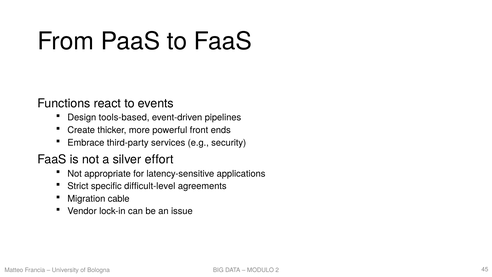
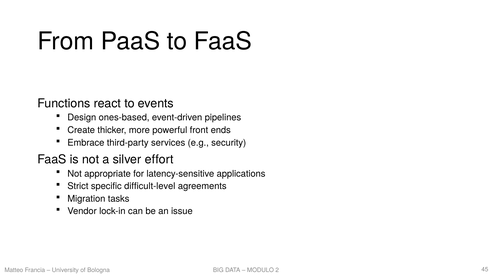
tools-based: tools-based -> ones-based (124, 118)
cable: cable -> tasks (119, 199)
